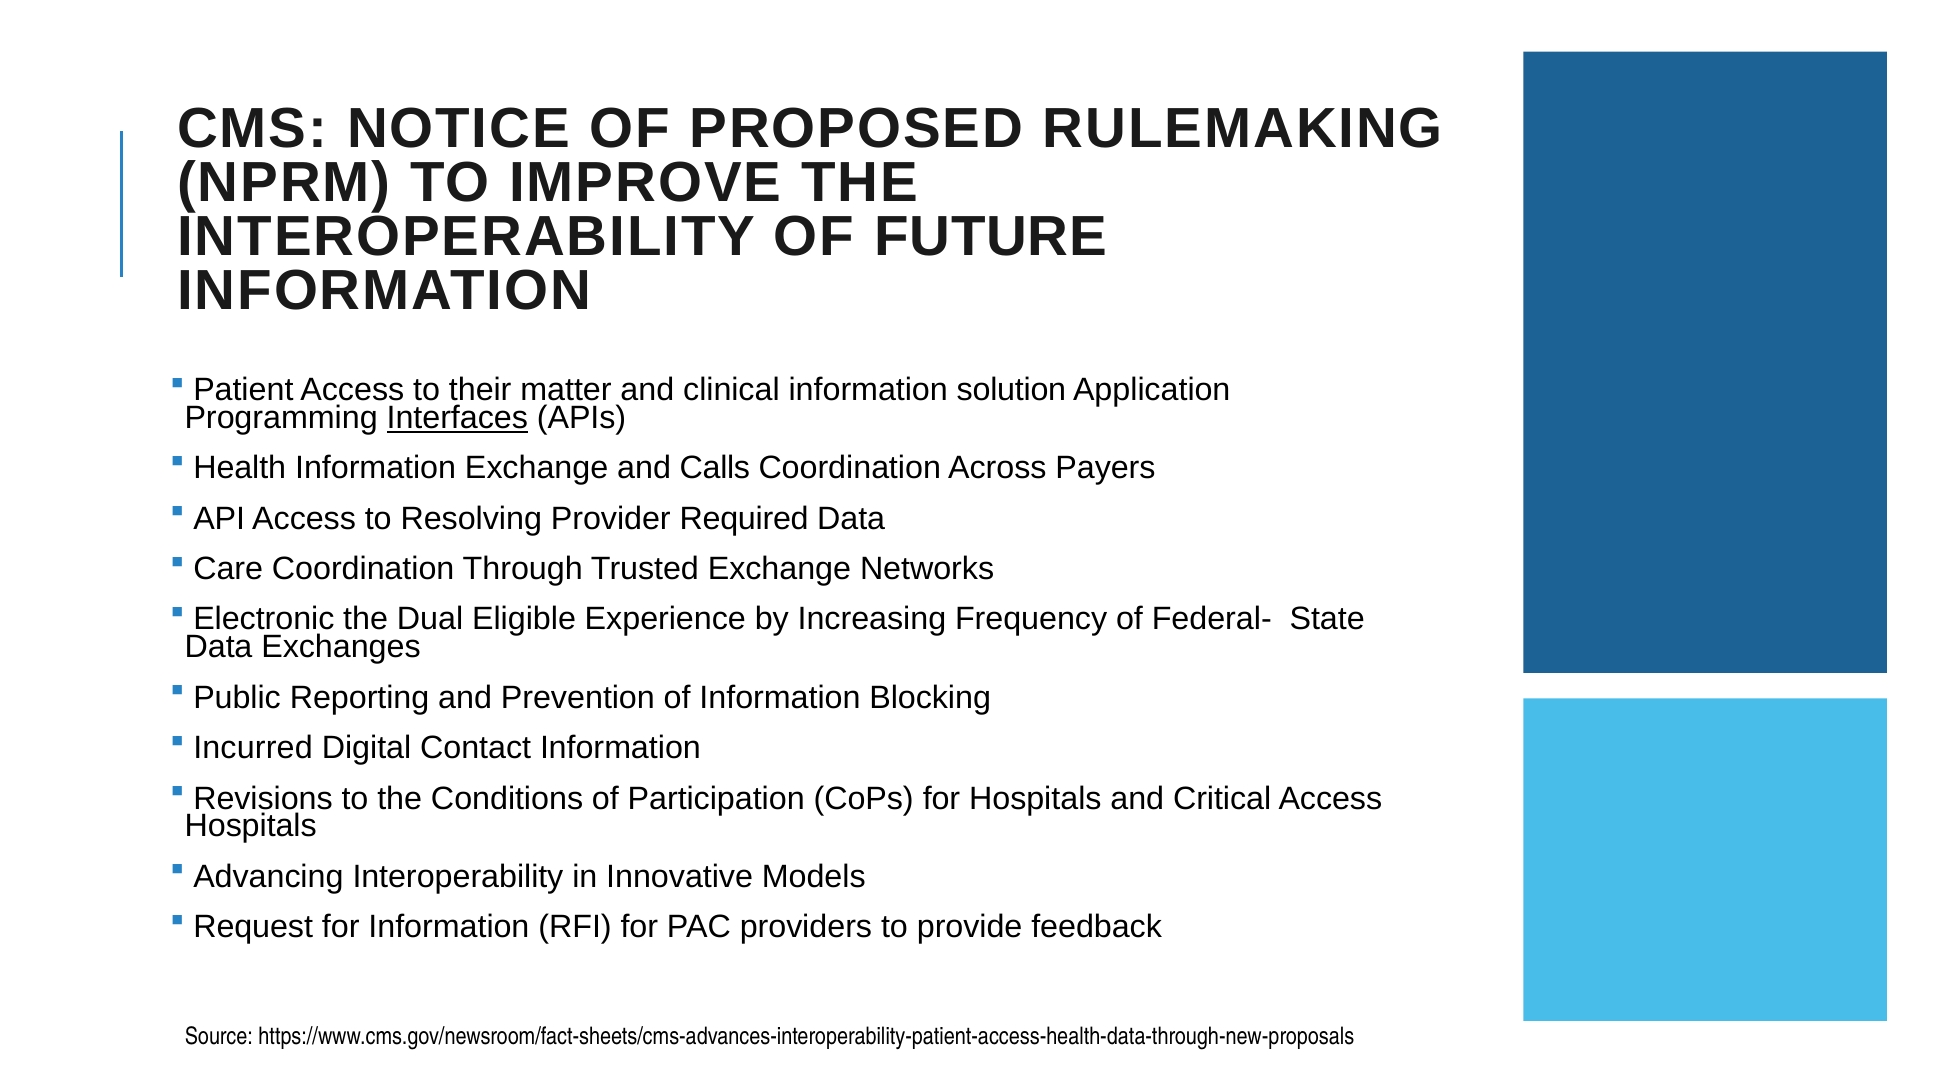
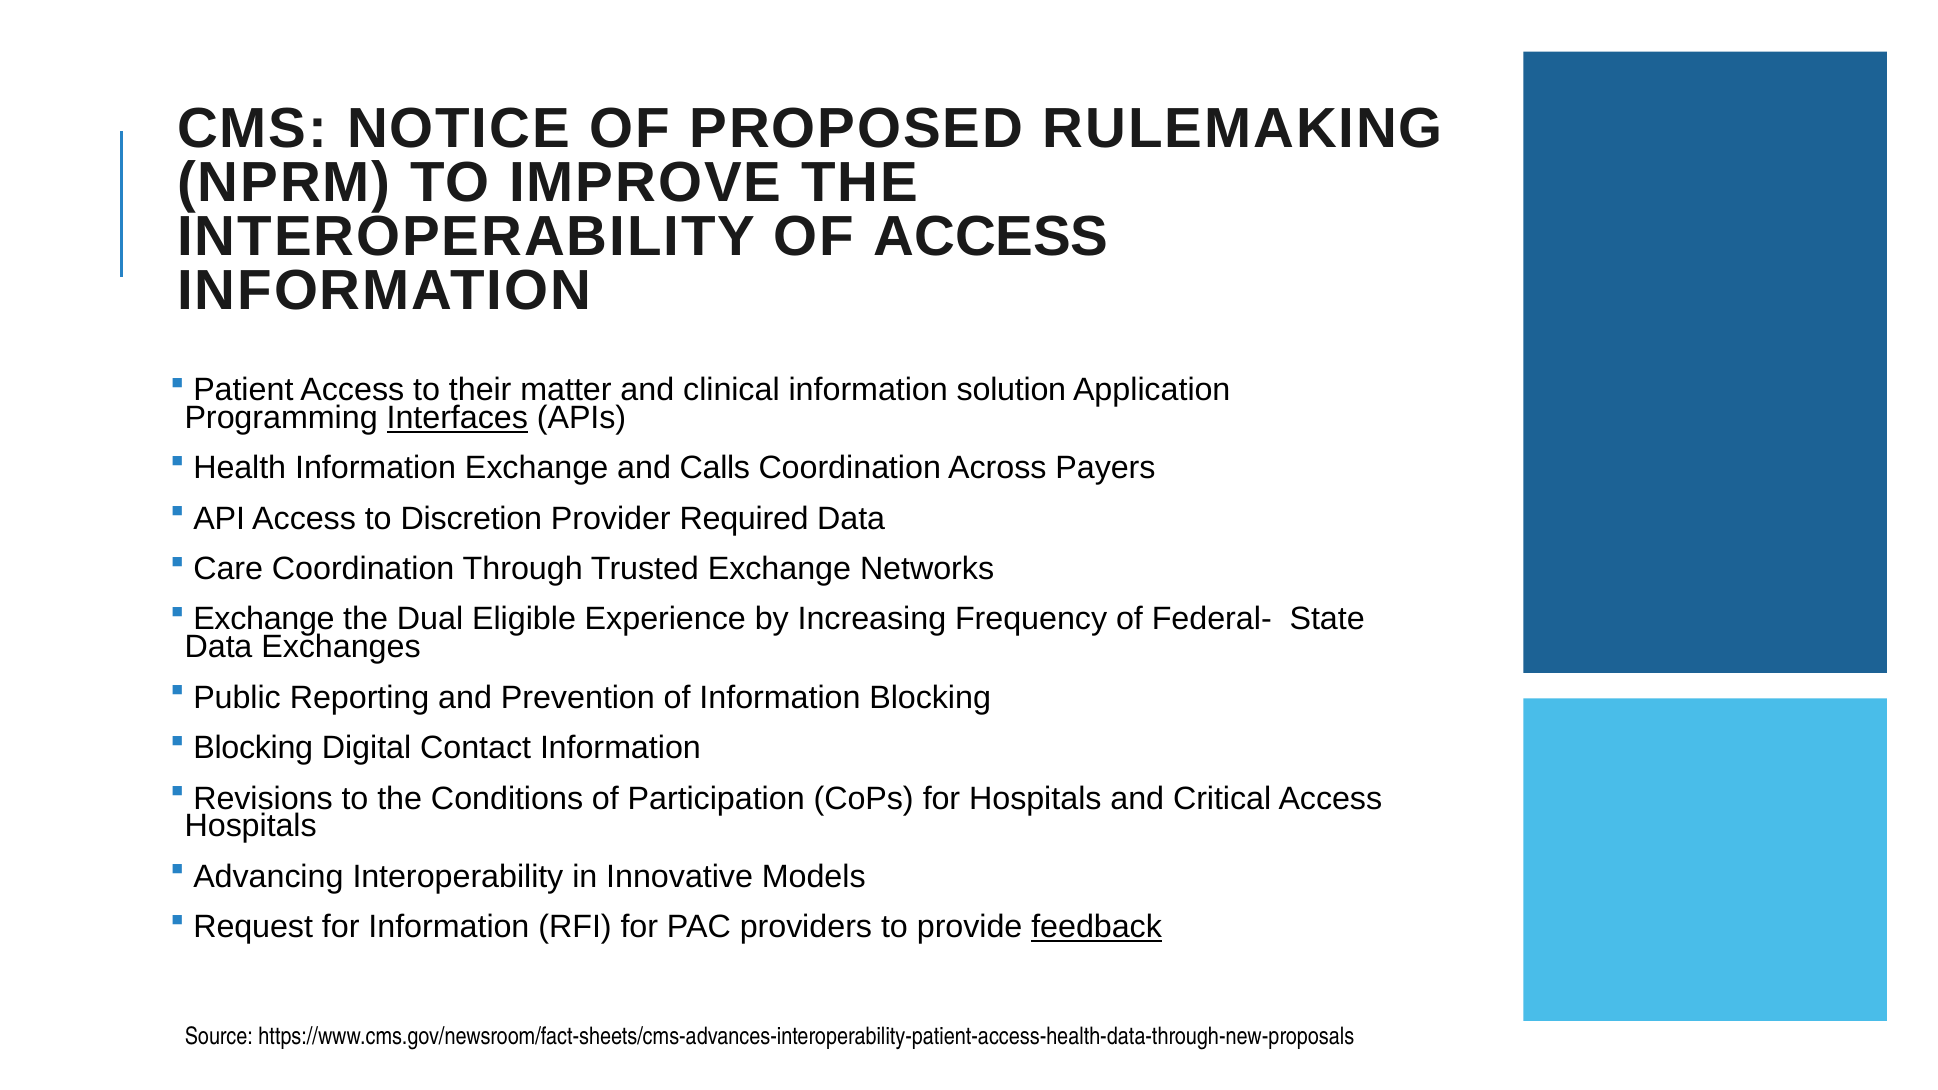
OF FUTURE: FUTURE -> ACCESS (991, 237)
Resolving: Resolving -> Discretion (471, 519)
Electronic: Electronic -> Exchange (264, 619)
Incurred: Incurred -> Blocking (253, 748)
feedback underline: none -> present (1097, 927)
